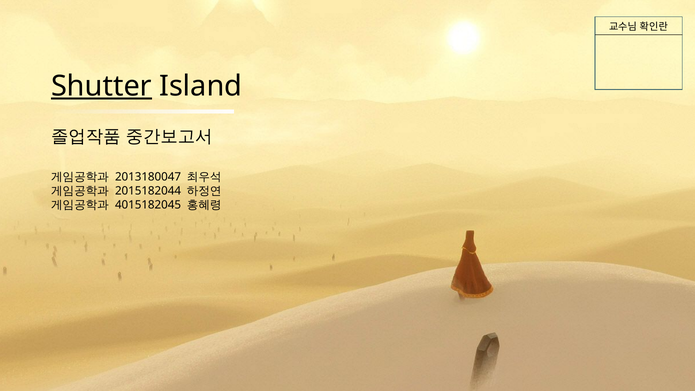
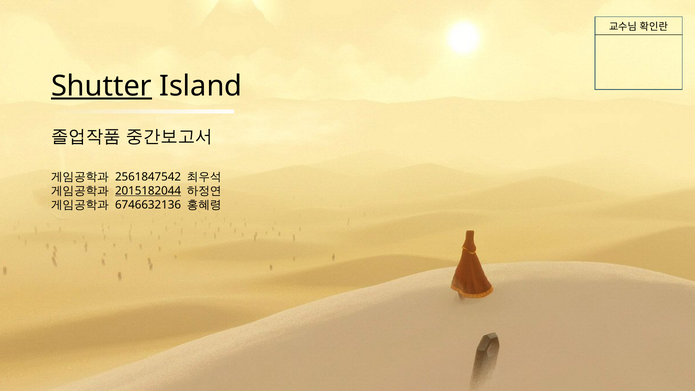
2013180047: 2013180047 -> 2561847542 (148, 177)
2015182044 underline: none -> present (148, 191)
4015182045: 4015182045 -> 6746632136 (148, 205)
